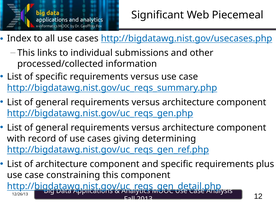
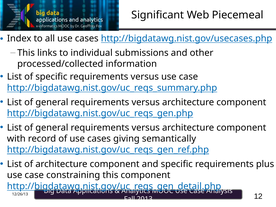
determining: determining -> semantically (169, 139)
